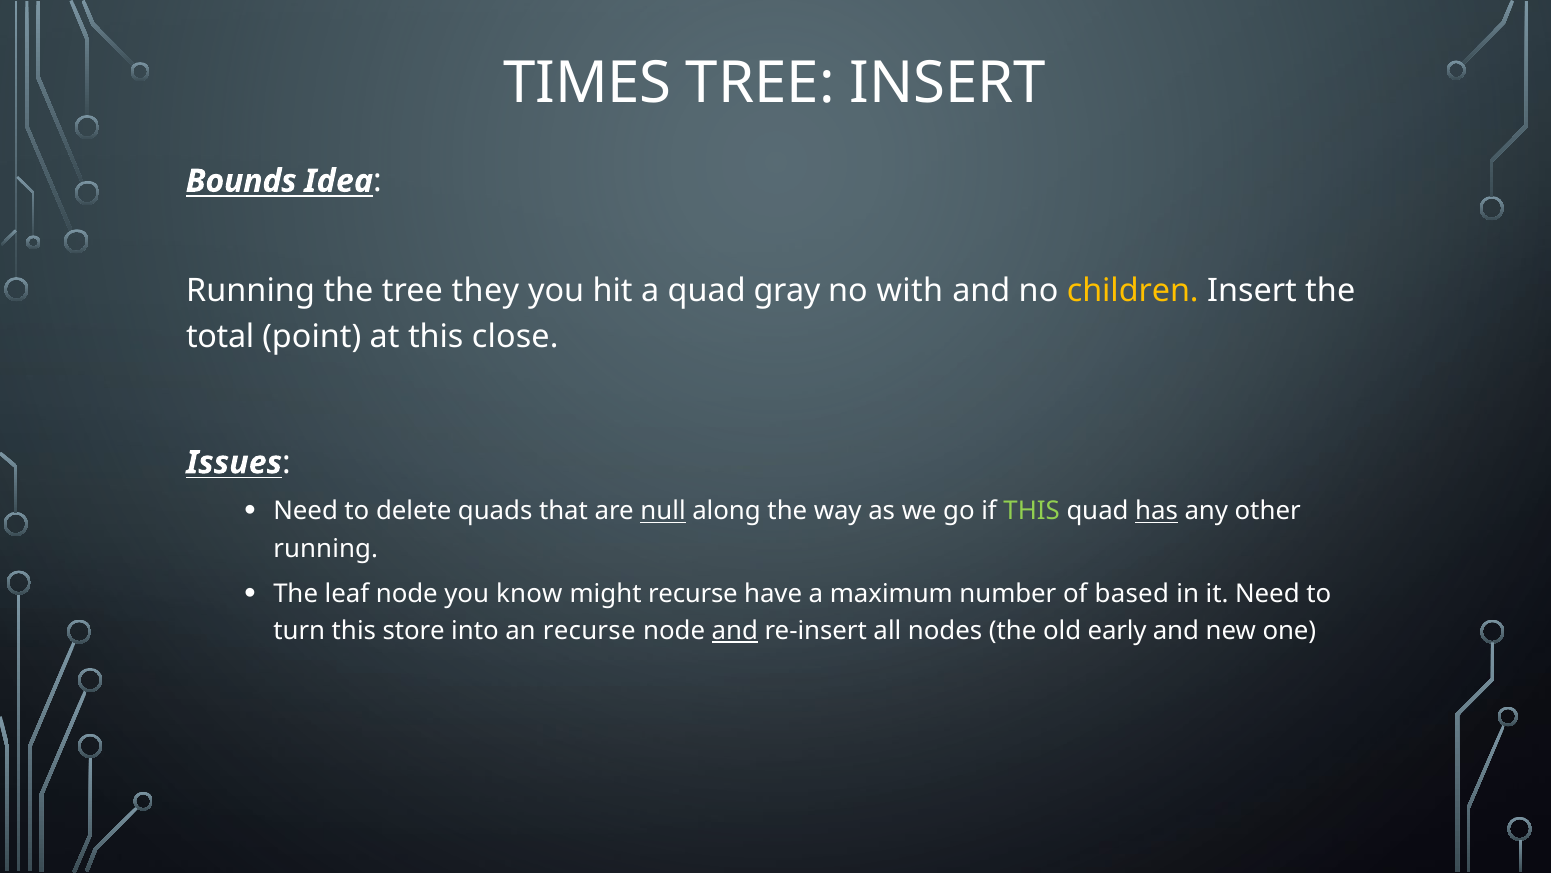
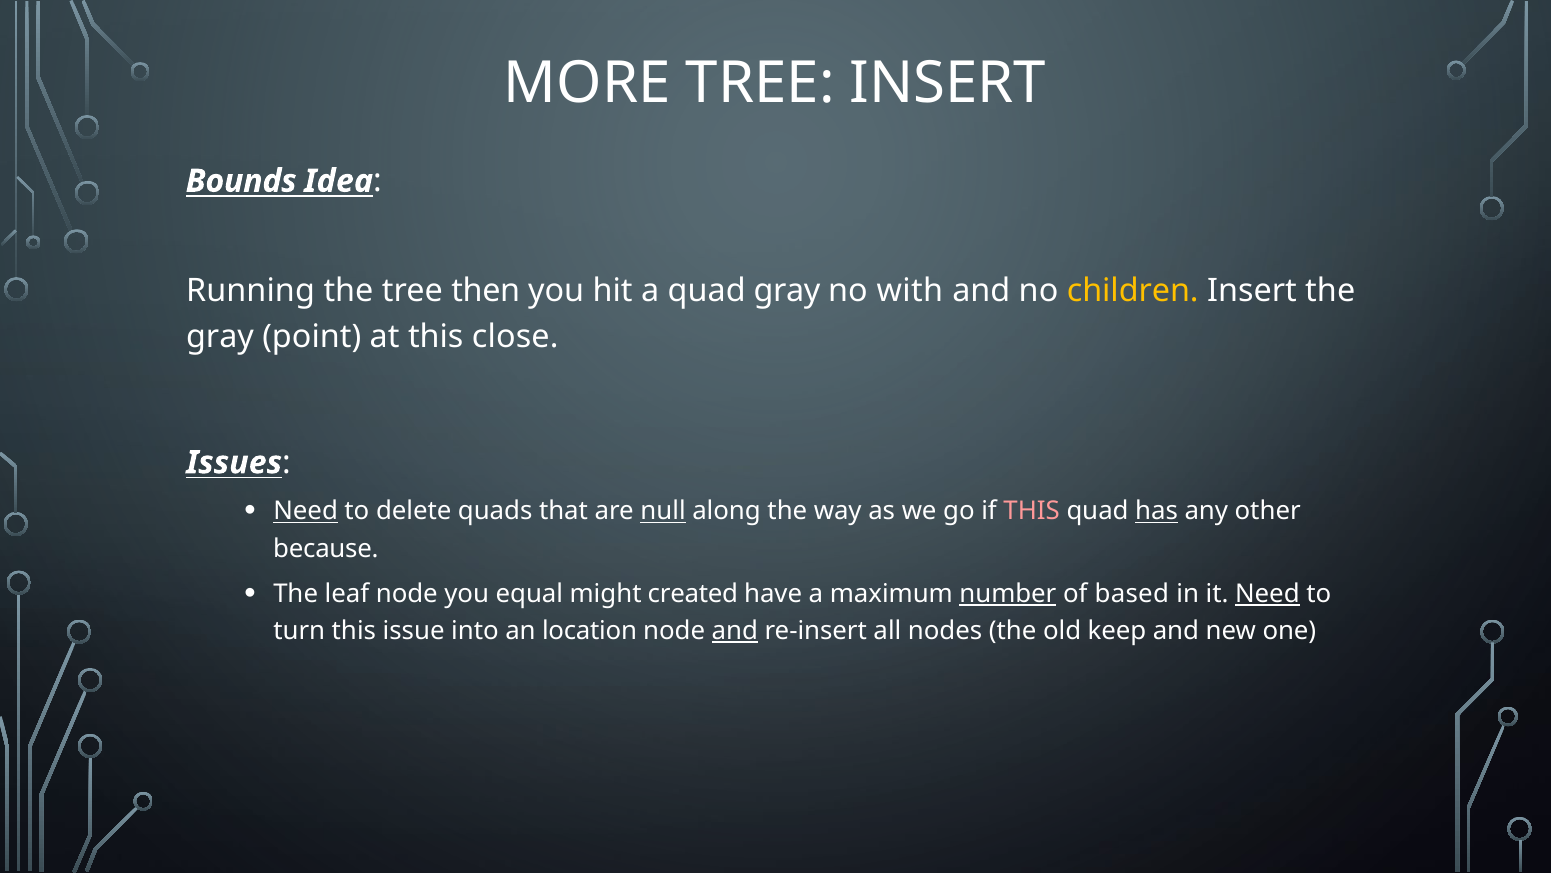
TIMES: TIMES -> MORE (587, 83)
they: they -> then (486, 290)
total: total -> gray (220, 337)
Need underline: none -> present (306, 511)
THIS colour: light green -> pink (1032, 511)
running: running -> because (326, 548)
know: know -> equal (529, 593)
might recurse: recurse -> created (693, 593)
number underline: none -> present (1008, 593)
Need underline: none -> present (1267, 593)
store: store -> issue (414, 630)
an recurse: recurse -> location (590, 630)
early: early -> keep (1117, 630)
